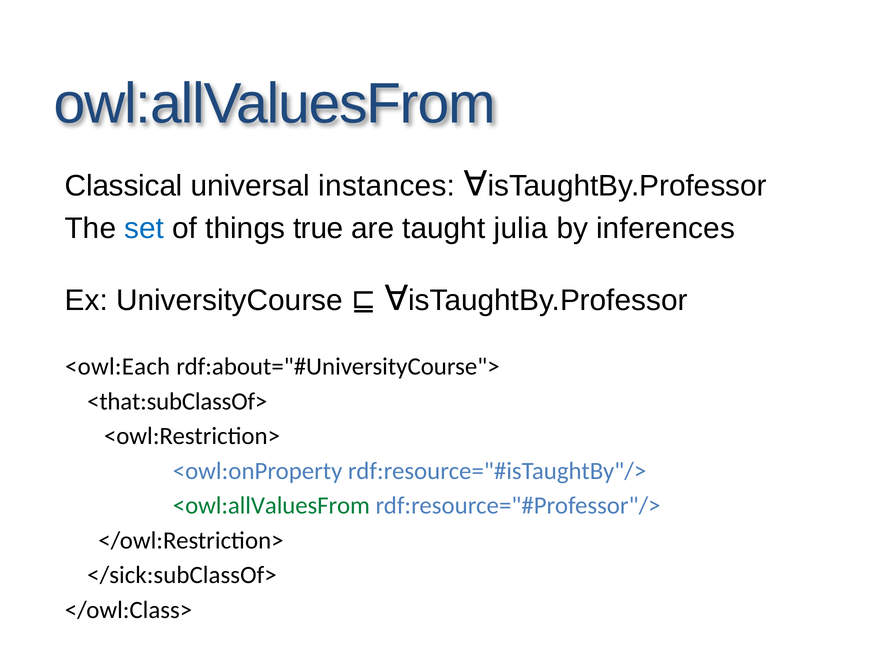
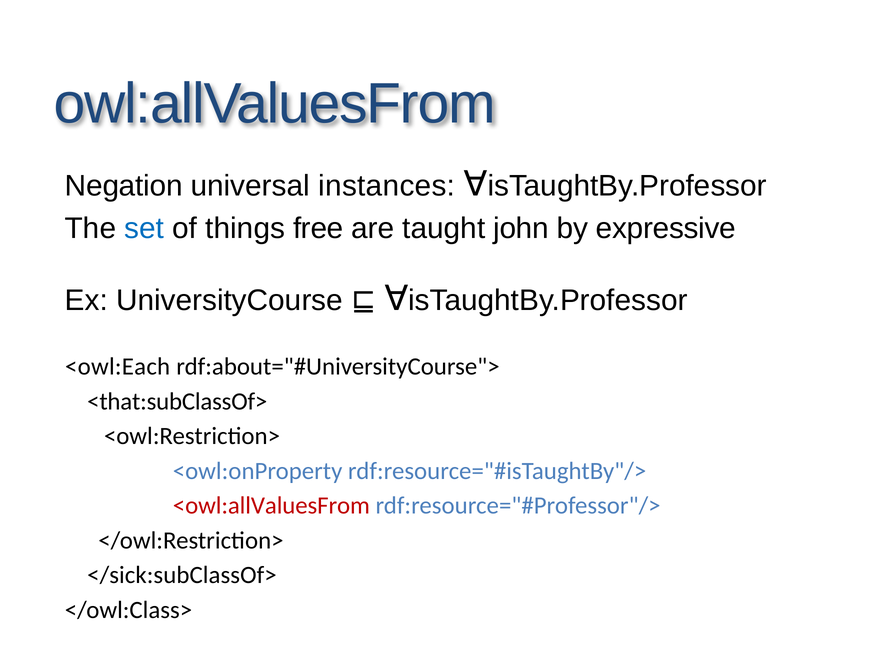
Classical: Classical -> Negation (124, 186)
true: true -> free (318, 229)
julia: julia -> john (521, 229)
inferences: inferences -> expressive (666, 229)
<owl:allValuesFrom colour: green -> red (271, 506)
